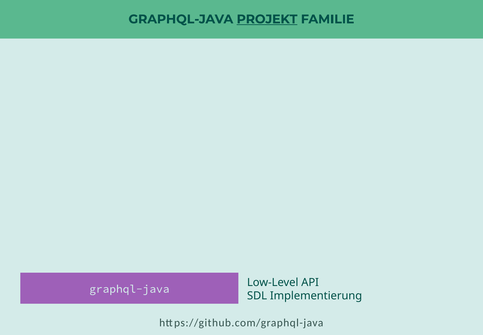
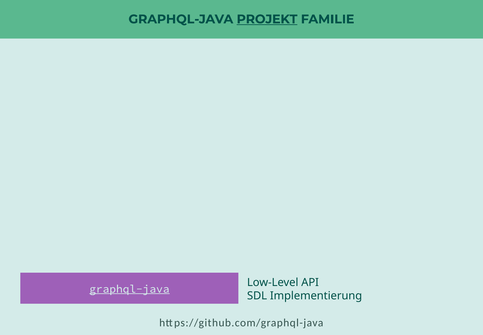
graphql-java underline: none -> present (129, 288)
